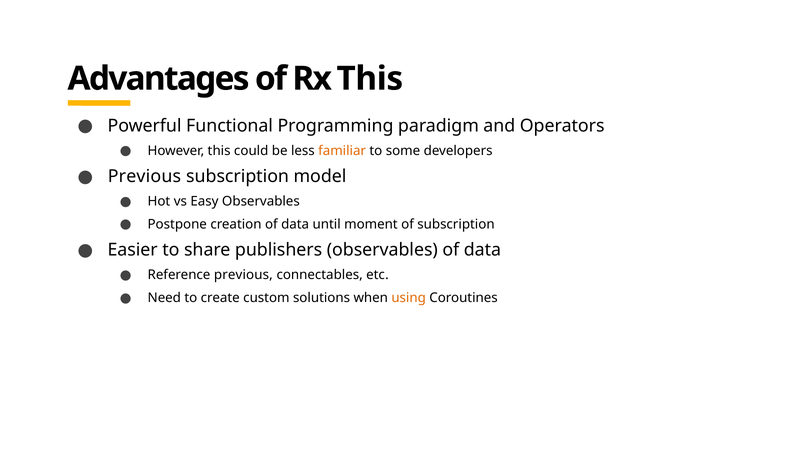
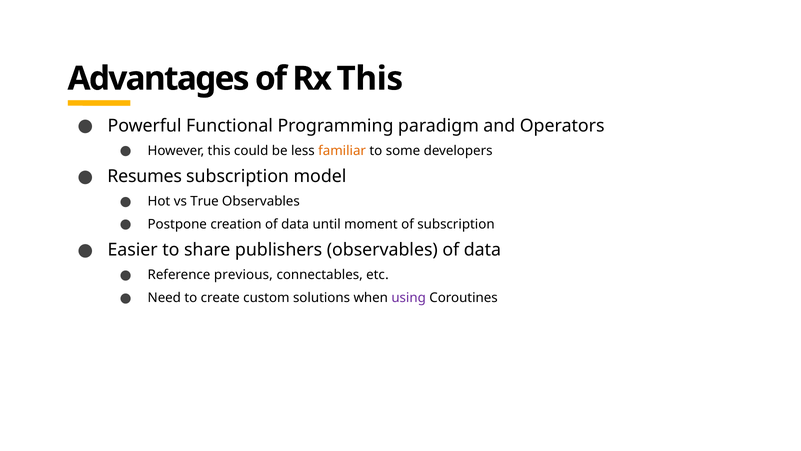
Previous: Previous -> Resumes (145, 176)
Easy: Easy -> True (205, 201)
using colour: orange -> purple (409, 298)
